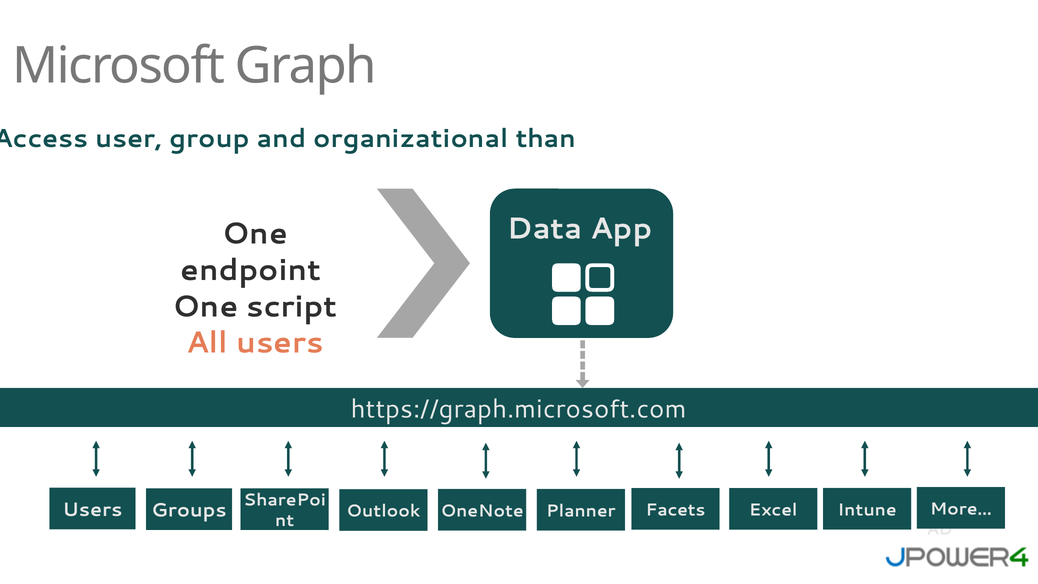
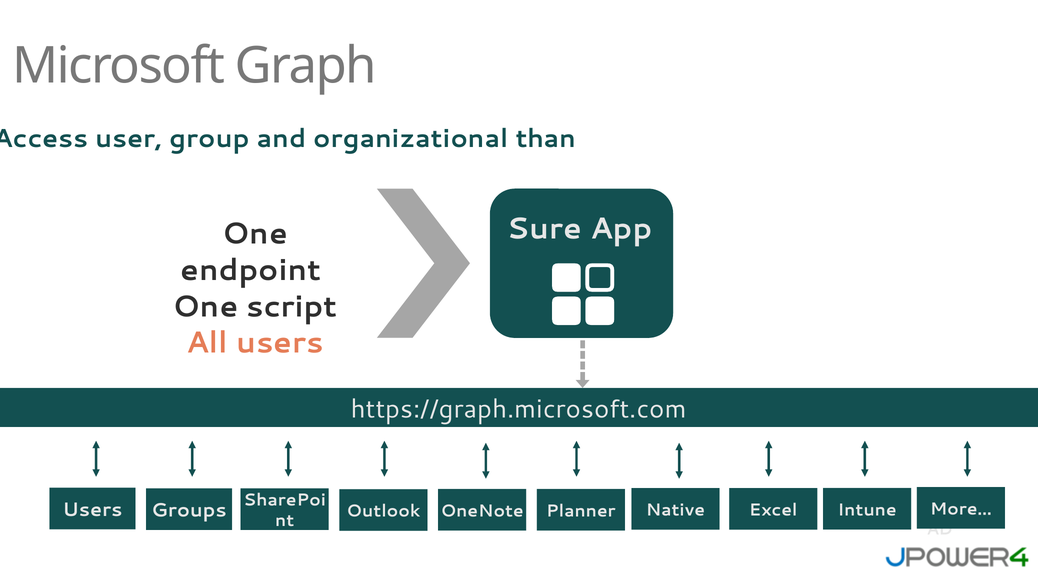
Data: Data -> Sure (544, 229)
Facets: Facets -> Native (675, 510)
